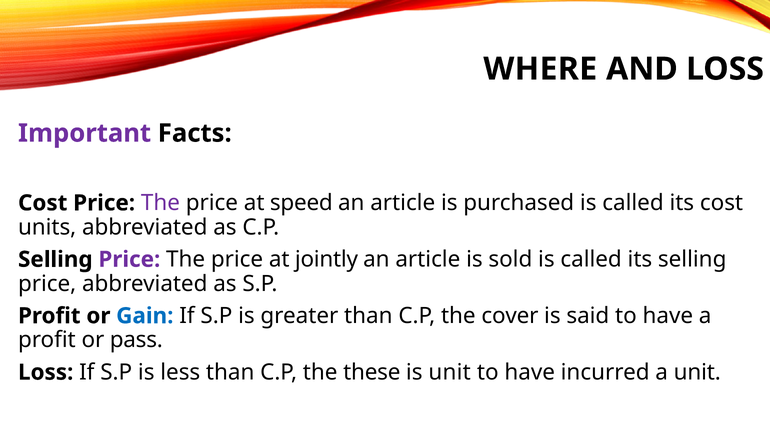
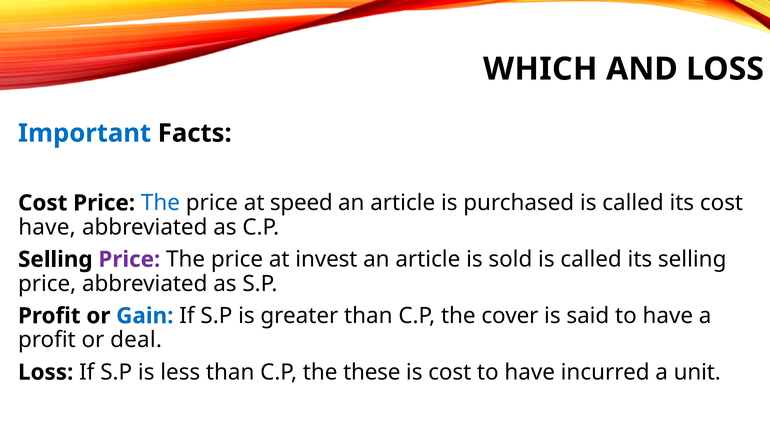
WHERE: WHERE -> WHICH (540, 69)
Important colour: purple -> blue (85, 133)
The colour: purple -> blue (160, 203)
units: units -> have (47, 227)
jointly: jointly -> invest (326, 259)
pass: pass -> deal (136, 340)
is unit: unit -> cost (450, 372)
